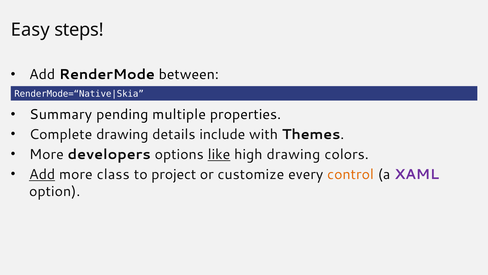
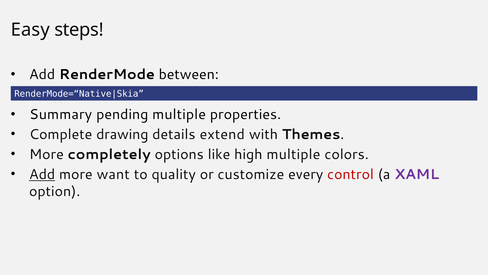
include: include -> extend (222, 134)
developers: developers -> completely (109, 154)
like underline: present -> none (219, 154)
high drawing: drawing -> multiple (293, 154)
class: class -> want (113, 174)
project: project -> quality (174, 174)
control colour: orange -> red (351, 174)
